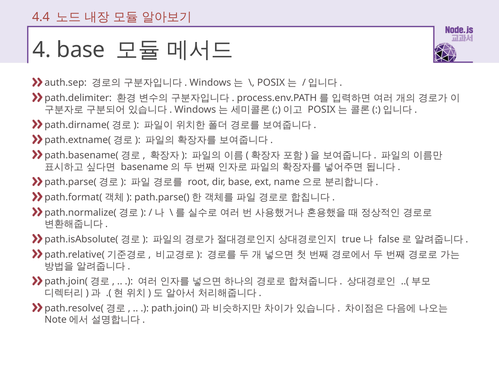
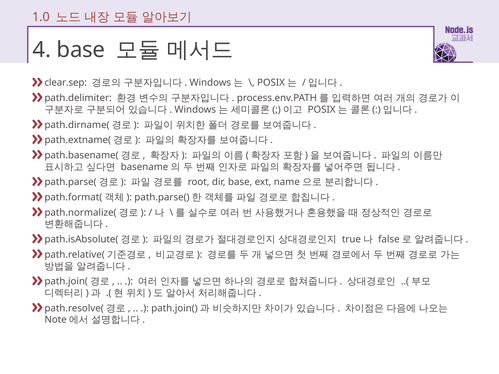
4.4: 4.4 -> 1.0 (41, 17)
auth.sep: auth.sep -> clear.sep (66, 83)
